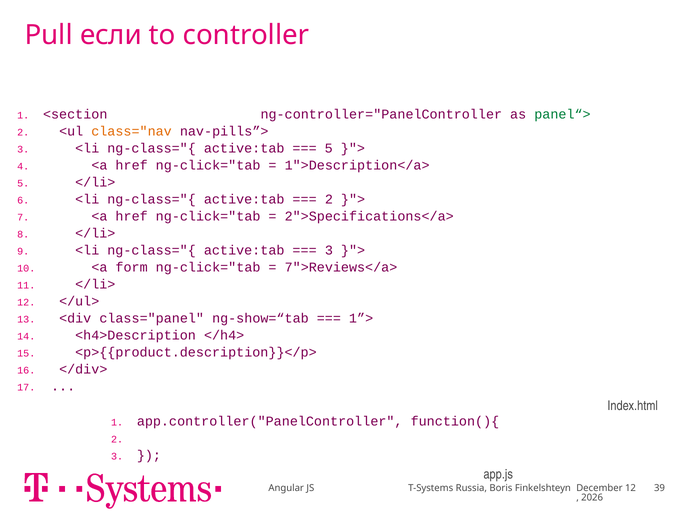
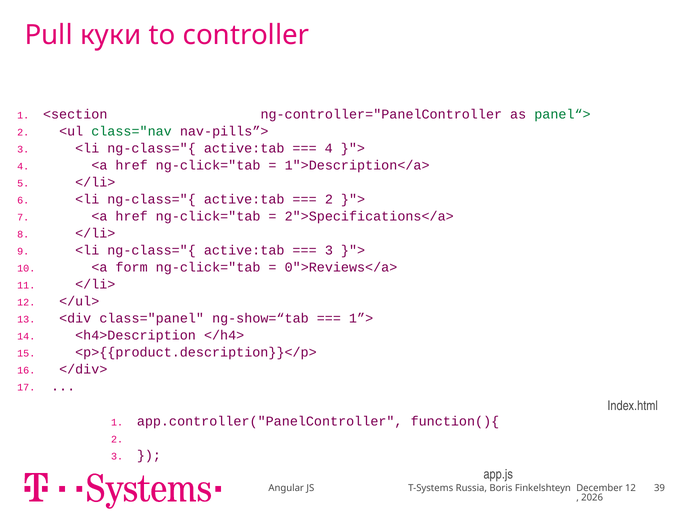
если: если -> куки (111, 35)
class="nav colour: orange -> green (132, 131)
5: 5 -> 4 (329, 148)
7">Reviews</a>: 7">Reviews</a> -> 0">Reviews</a> (341, 267)
